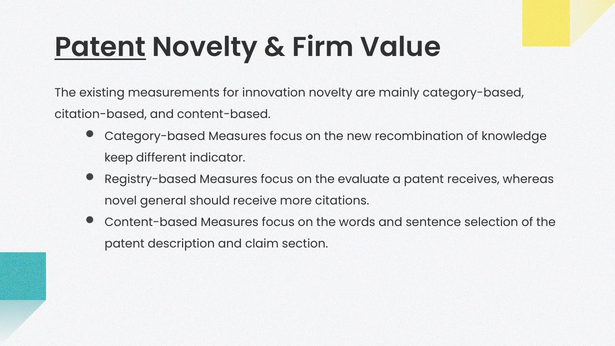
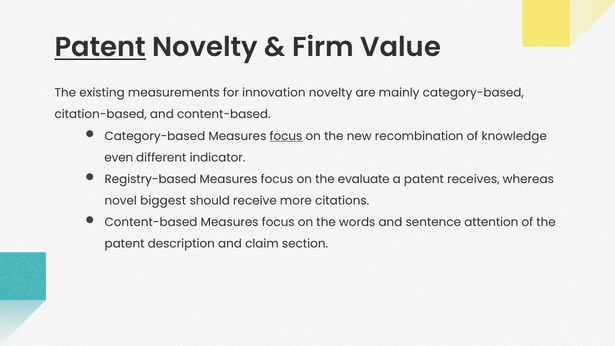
focus underline: none -> present (286, 136)
keep: keep -> even (119, 158)
general: general -> biggest (163, 201)
selection: selection -> attention (491, 222)
